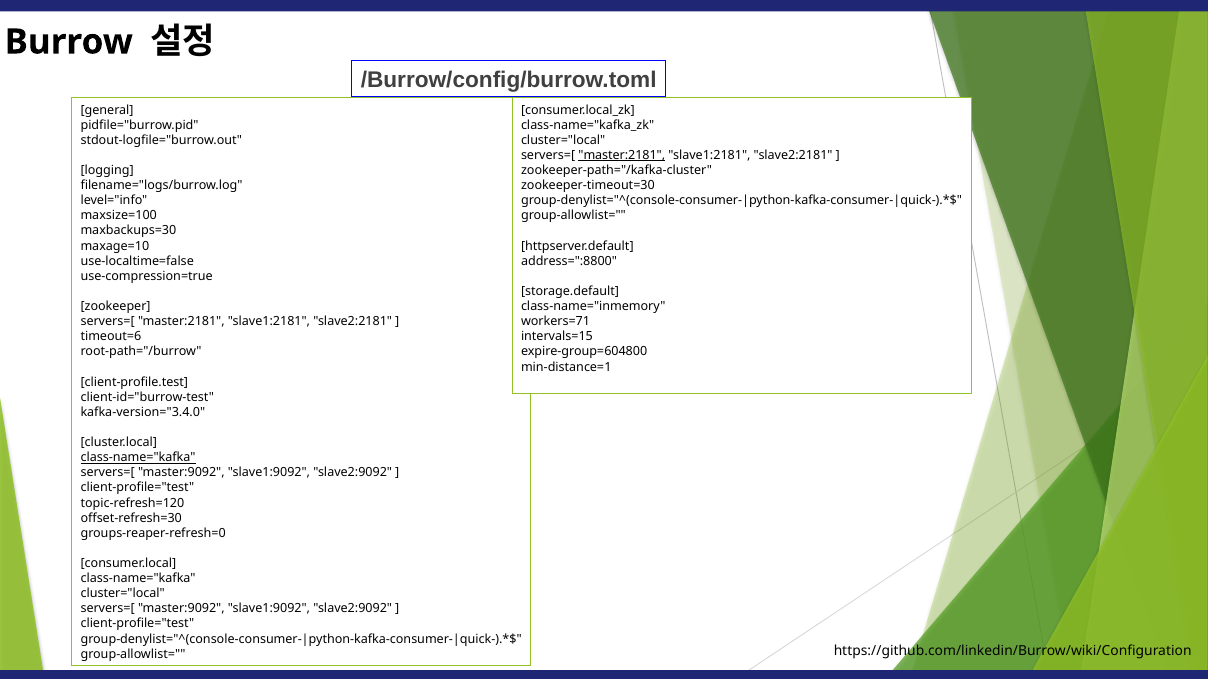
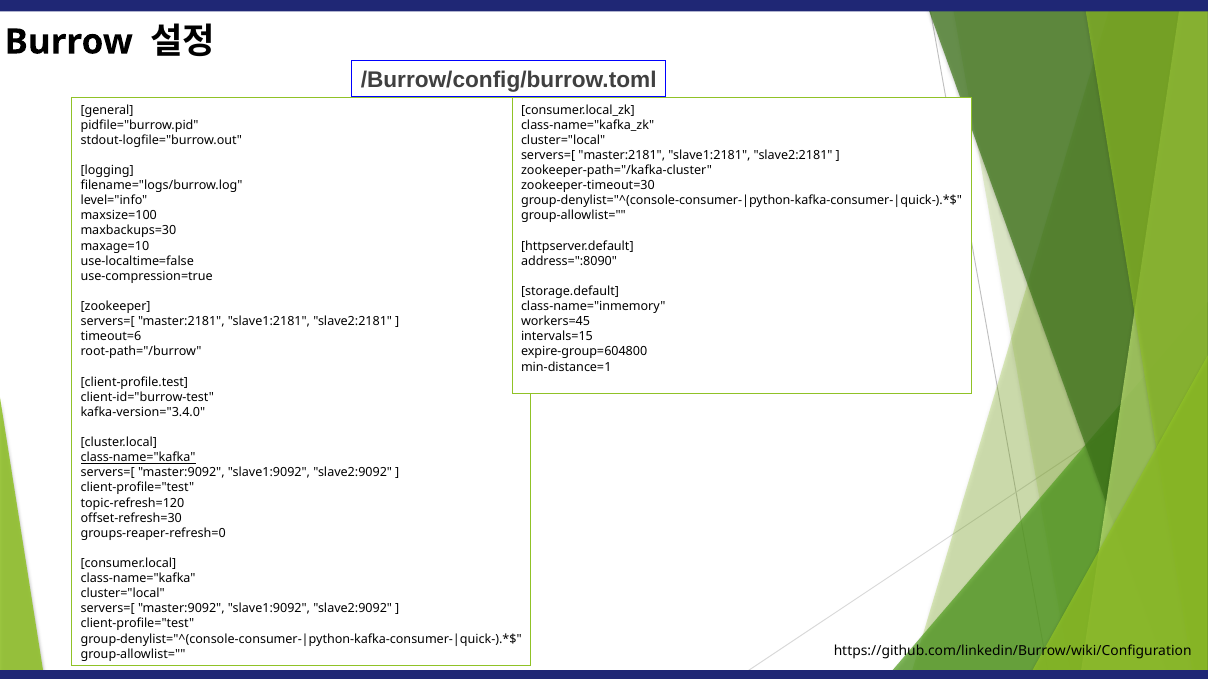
master:2181 underline: present -> none (622, 155)
address=":8800: address=":8800 -> address=":8090 (569, 261)
workers=71: workers=71 -> workers=45 (556, 322)
